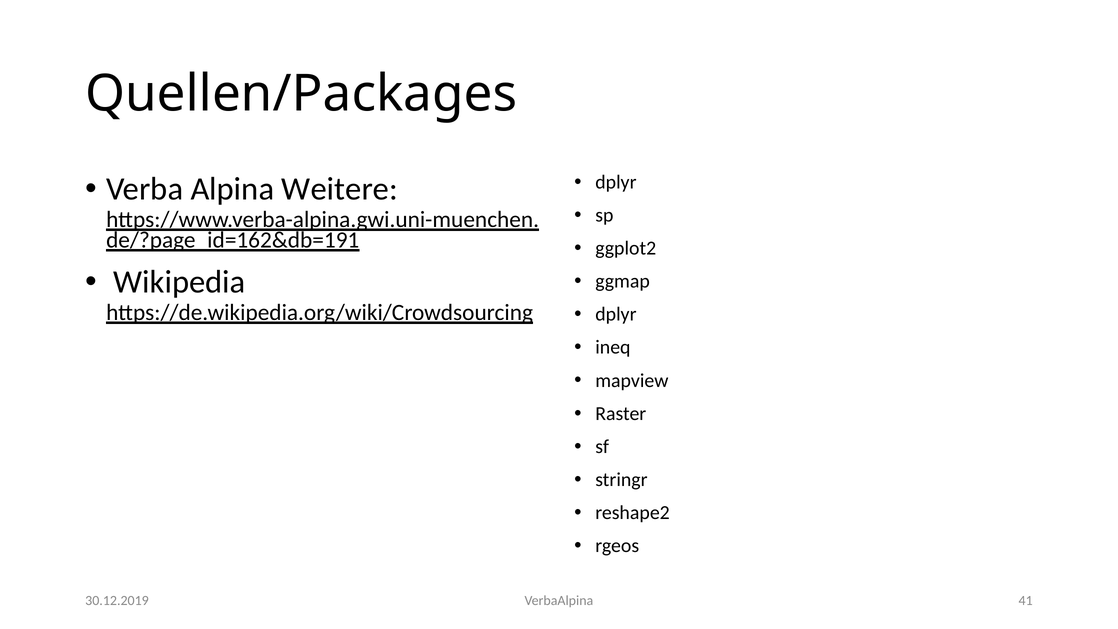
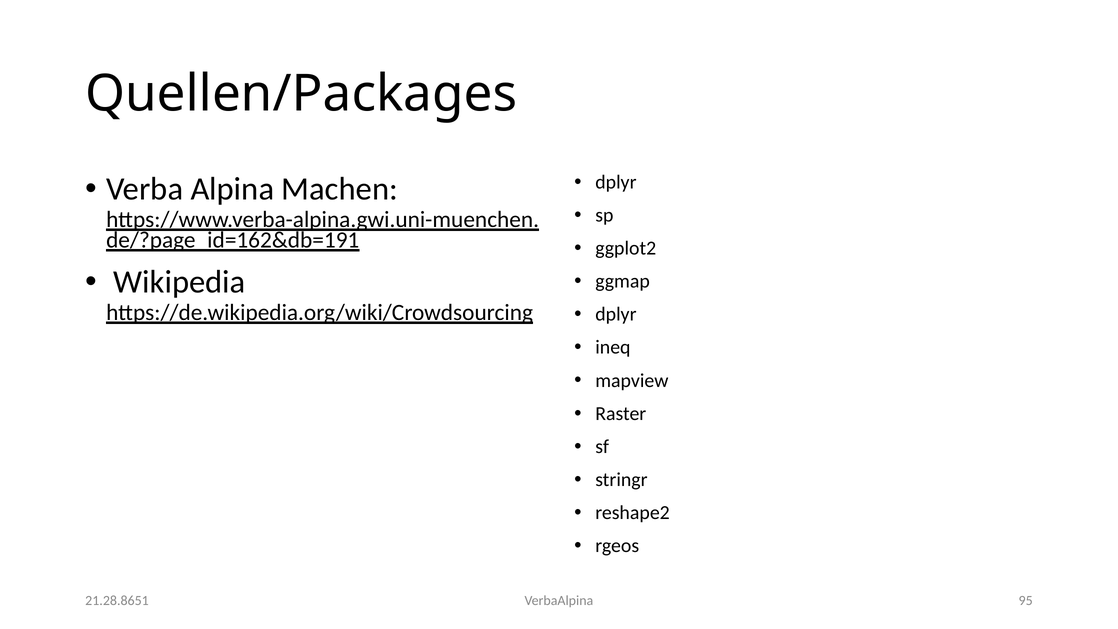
Weitere: Weitere -> Machen (340, 189)
41: 41 -> 95 (1026, 600)
30.12.2019: 30.12.2019 -> 21.28.8651 (117, 601)
